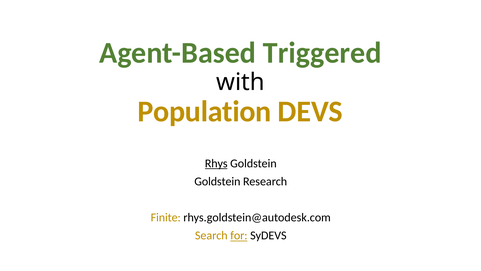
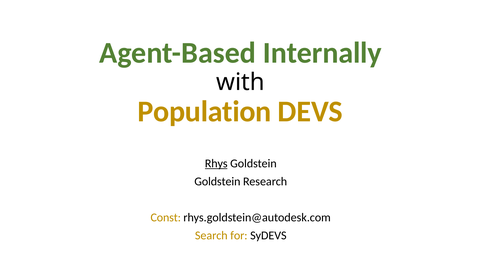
Triggered: Triggered -> Internally (322, 53)
Finite: Finite -> Const (166, 217)
for underline: present -> none (239, 235)
